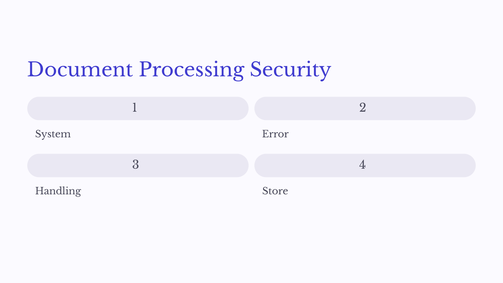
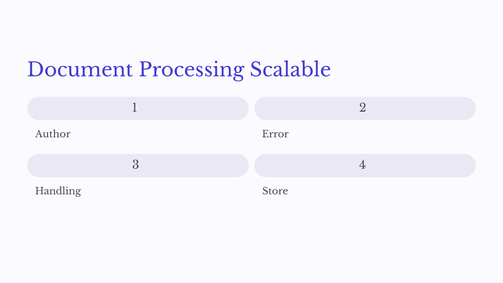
Security: Security -> Scalable (291, 70)
System: System -> Author (53, 134)
